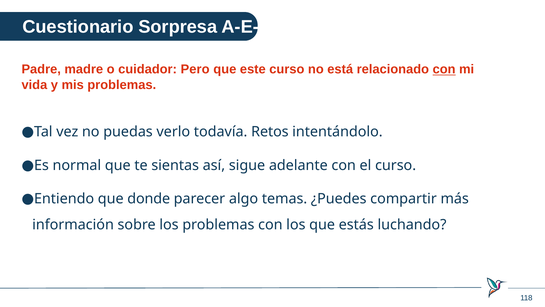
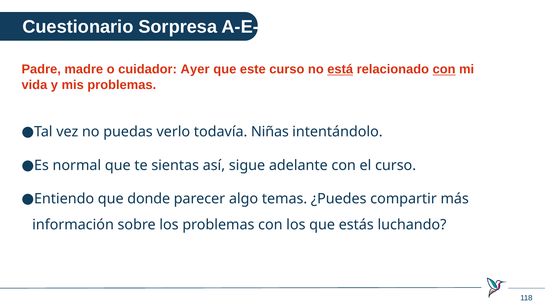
Pero: Pero -> Ayer (195, 69)
está underline: none -> present (340, 69)
Retos: Retos -> Niñas (270, 132)
